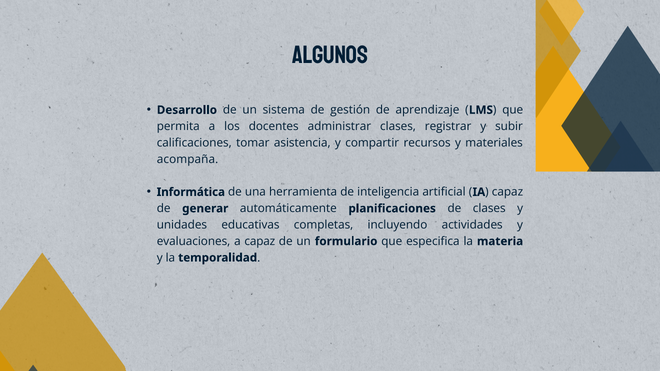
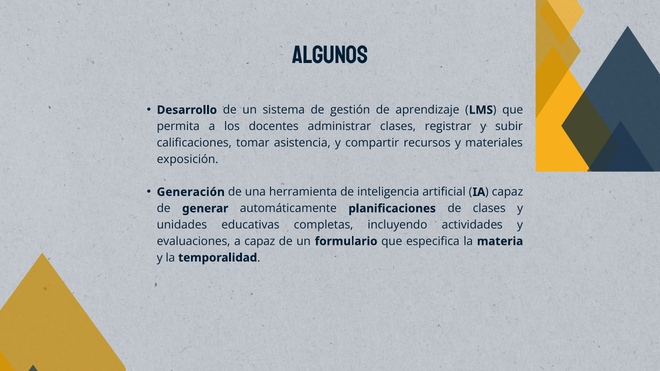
acompaña: acompaña -> exposición (188, 159)
Informática: Informática -> Generación (191, 192)
